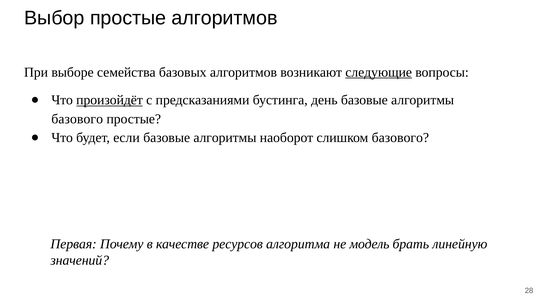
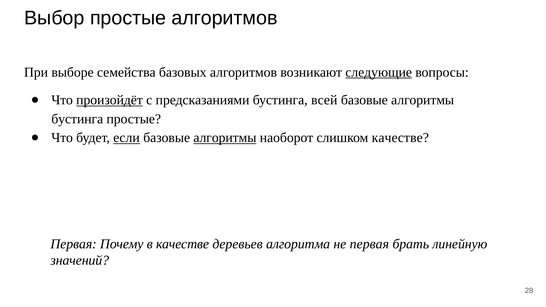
день: день -> всей (324, 100)
базового: базового -> бустинга (77, 119)
если underline: none -> present (127, 138)
алгоритмы underline: none -> present (225, 138)
слишком базового: базового -> качестве (400, 138)
ресурсов: ресурсов -> деревьев (238, 244)
не модель: модель -> первая (369, 244)
